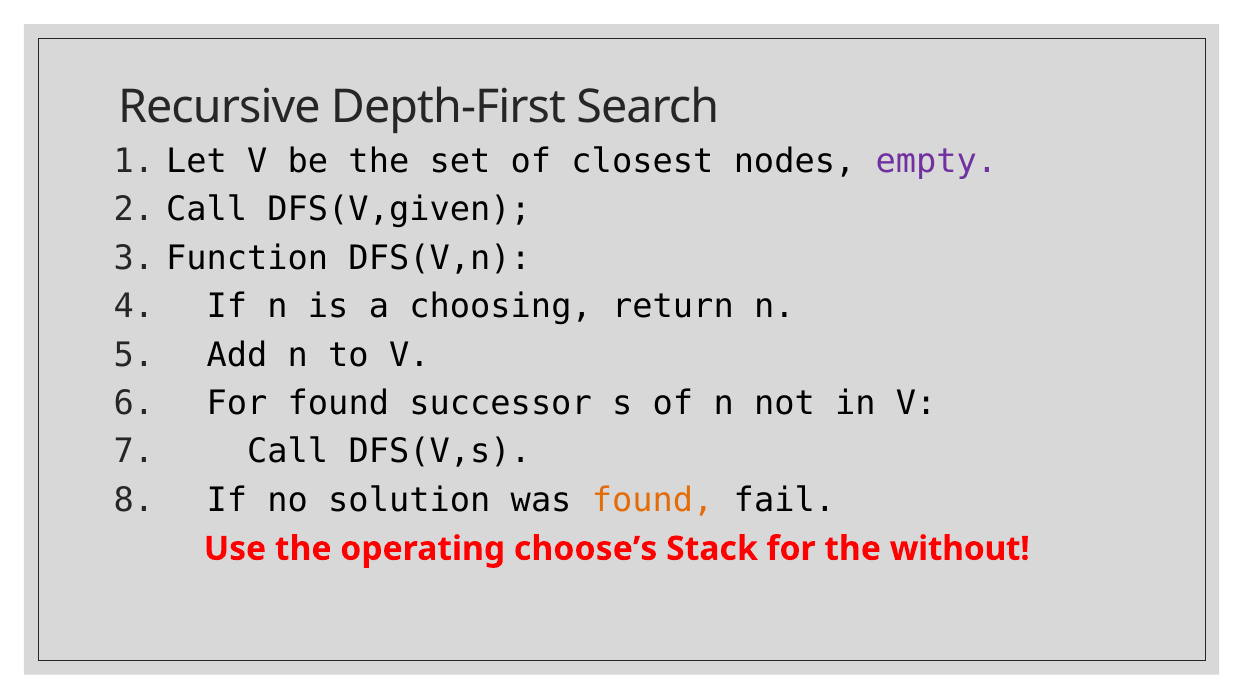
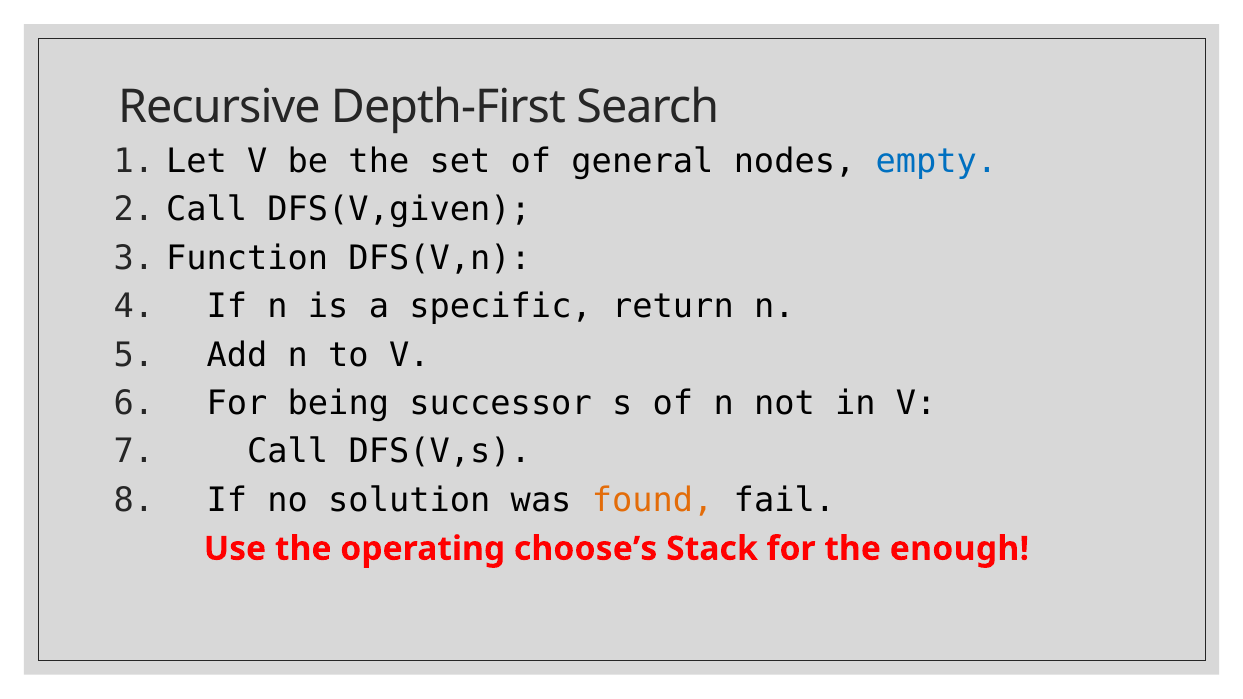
closest: closest -> general (642, 161)
empty colour: purple -> blue (936, 161)
choosing: choosing -> specific (501, 307)
For found: found -> being (338, 403)
without: without -> enough (959, 549)
